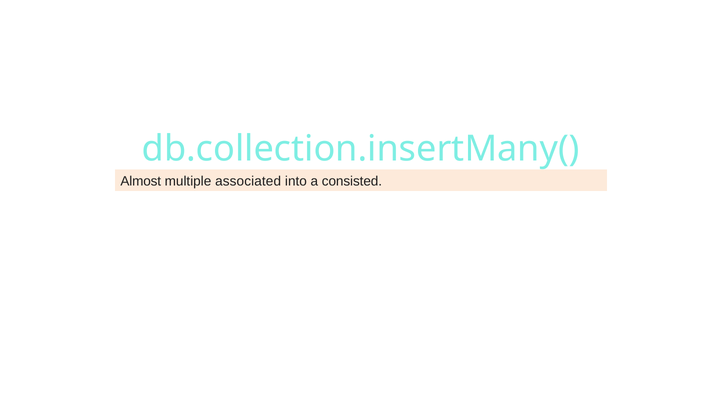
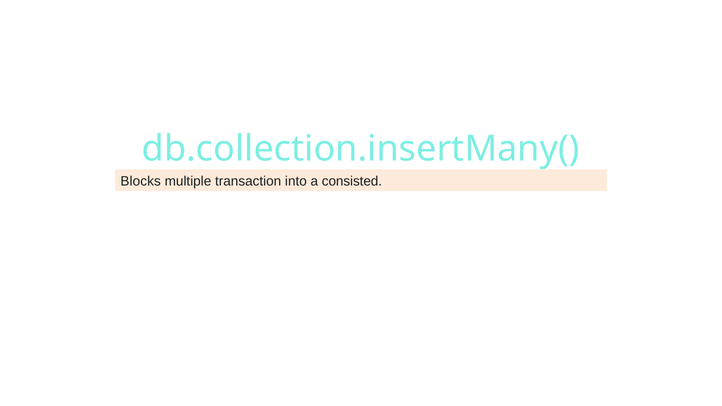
Almost: Almost -> Blocks (141, 181)
associated: associated -> transaction (248, 181)
